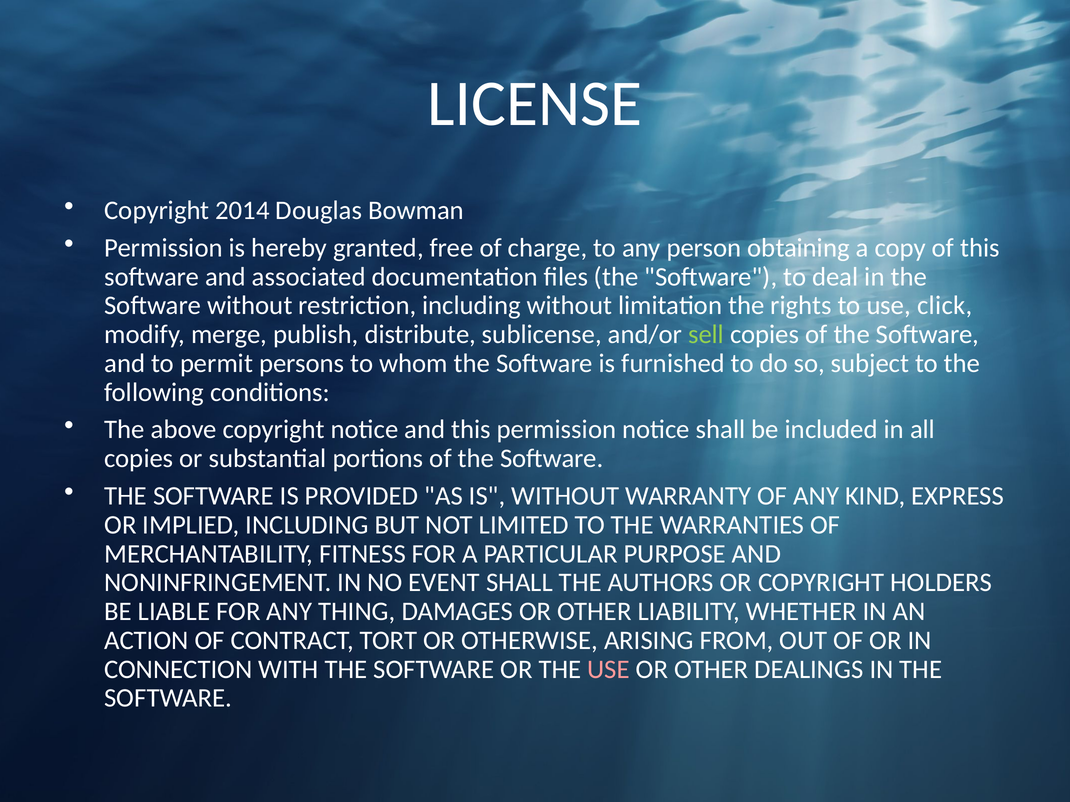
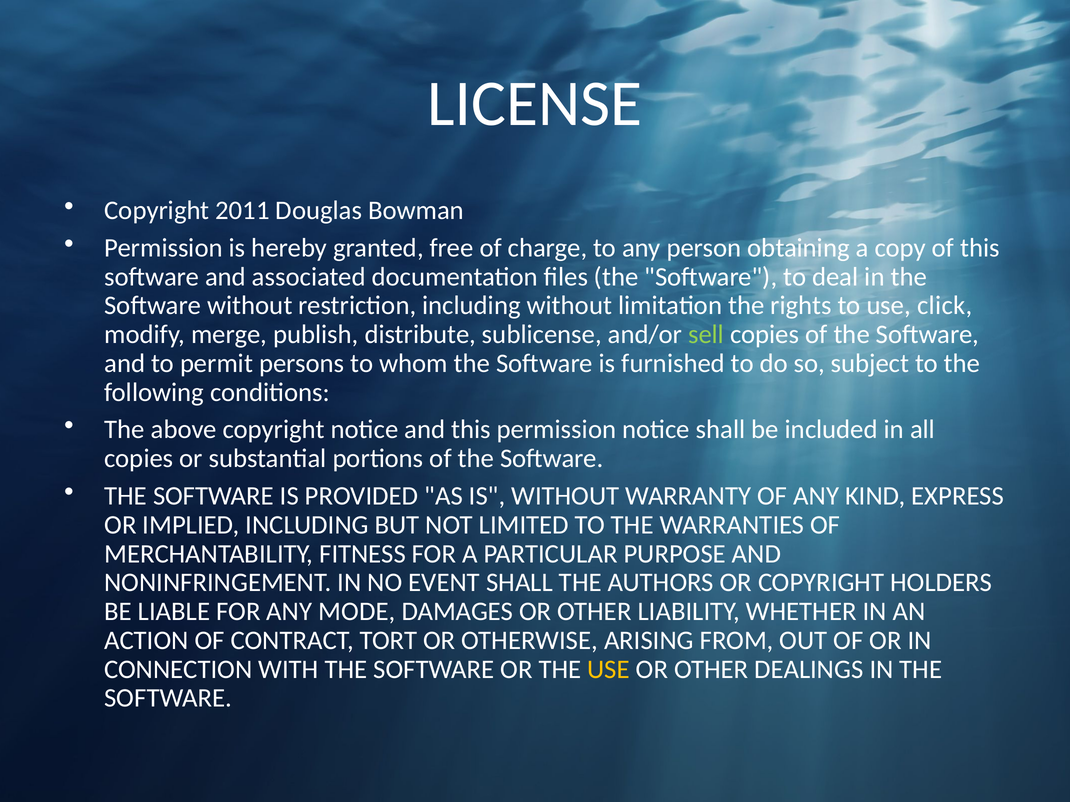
2014: 2014 -> 2011 (242, 211)
THING: THING -> MODE (357, 612)
USE colour: pink -> yellow (609, 670)
